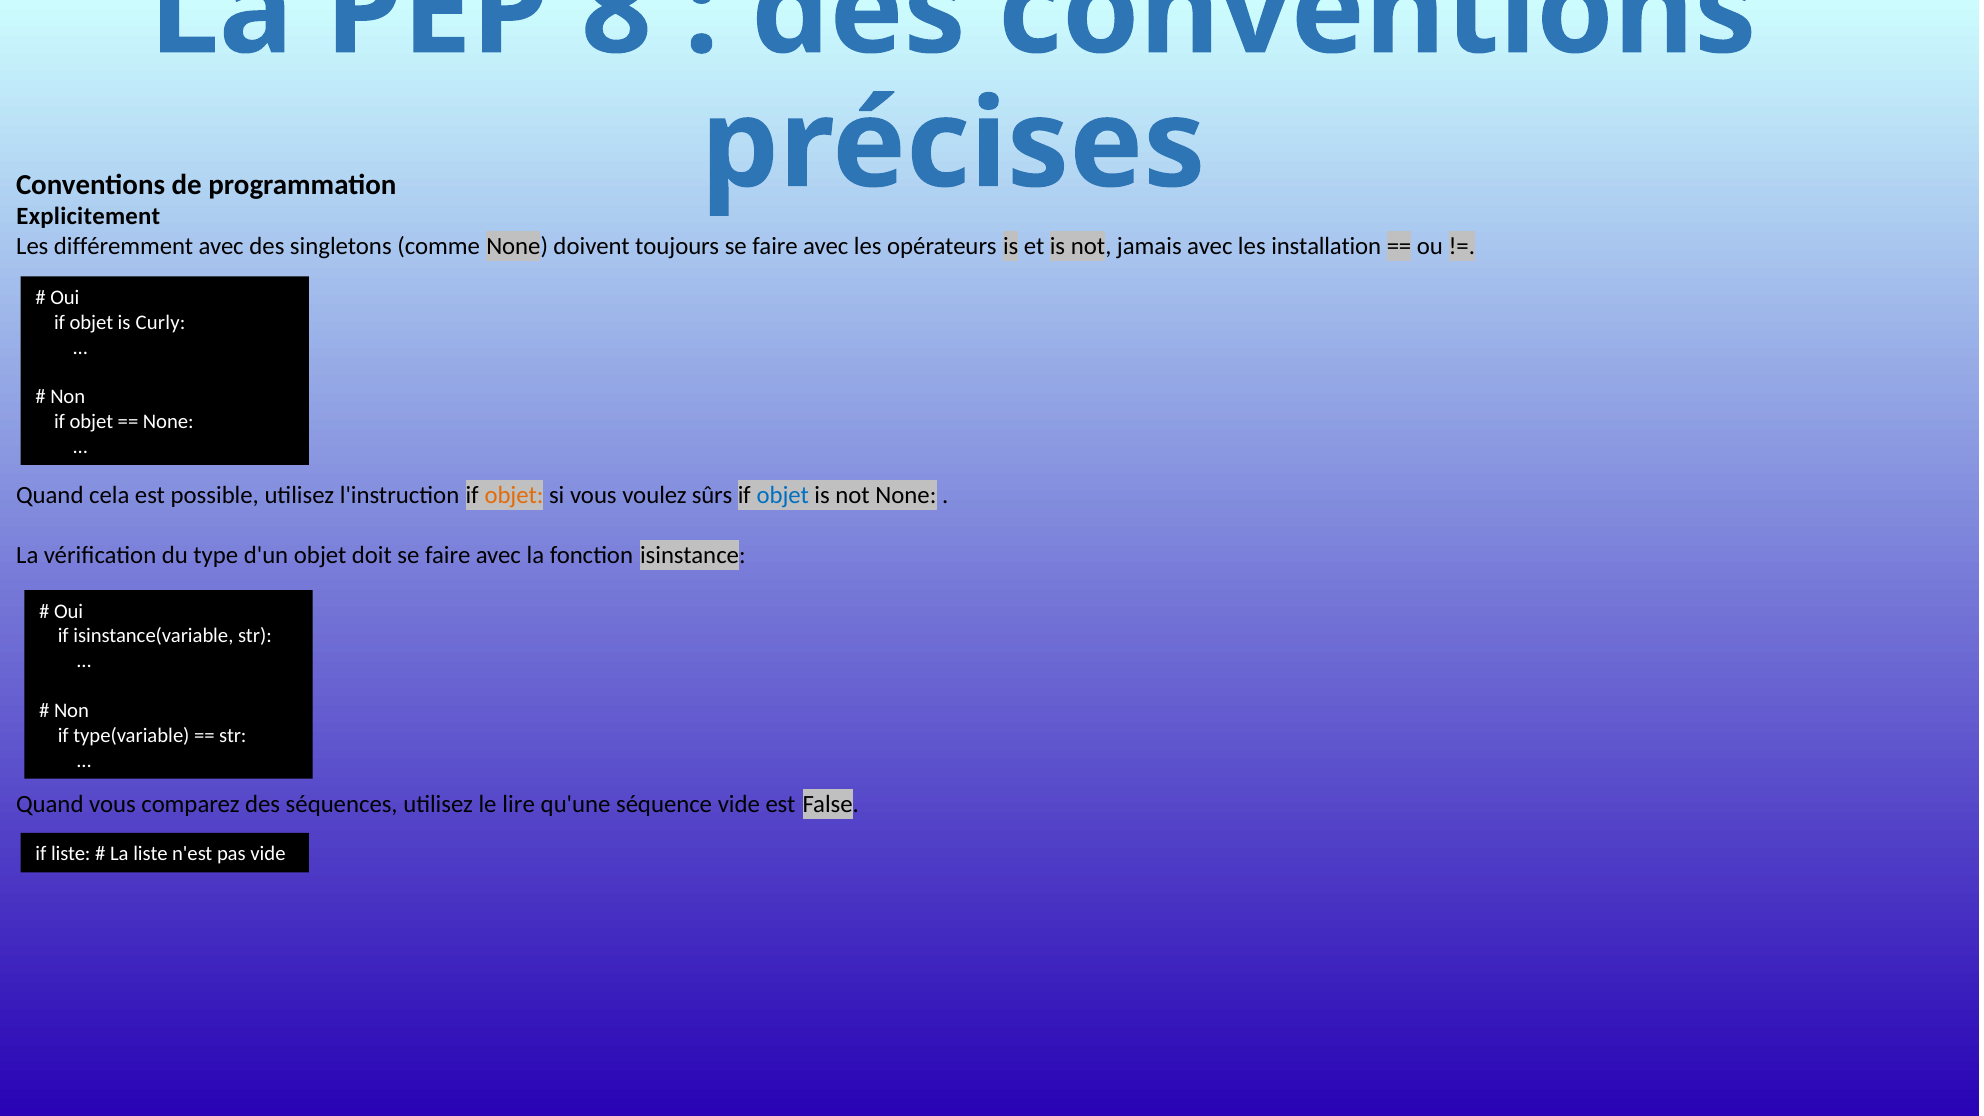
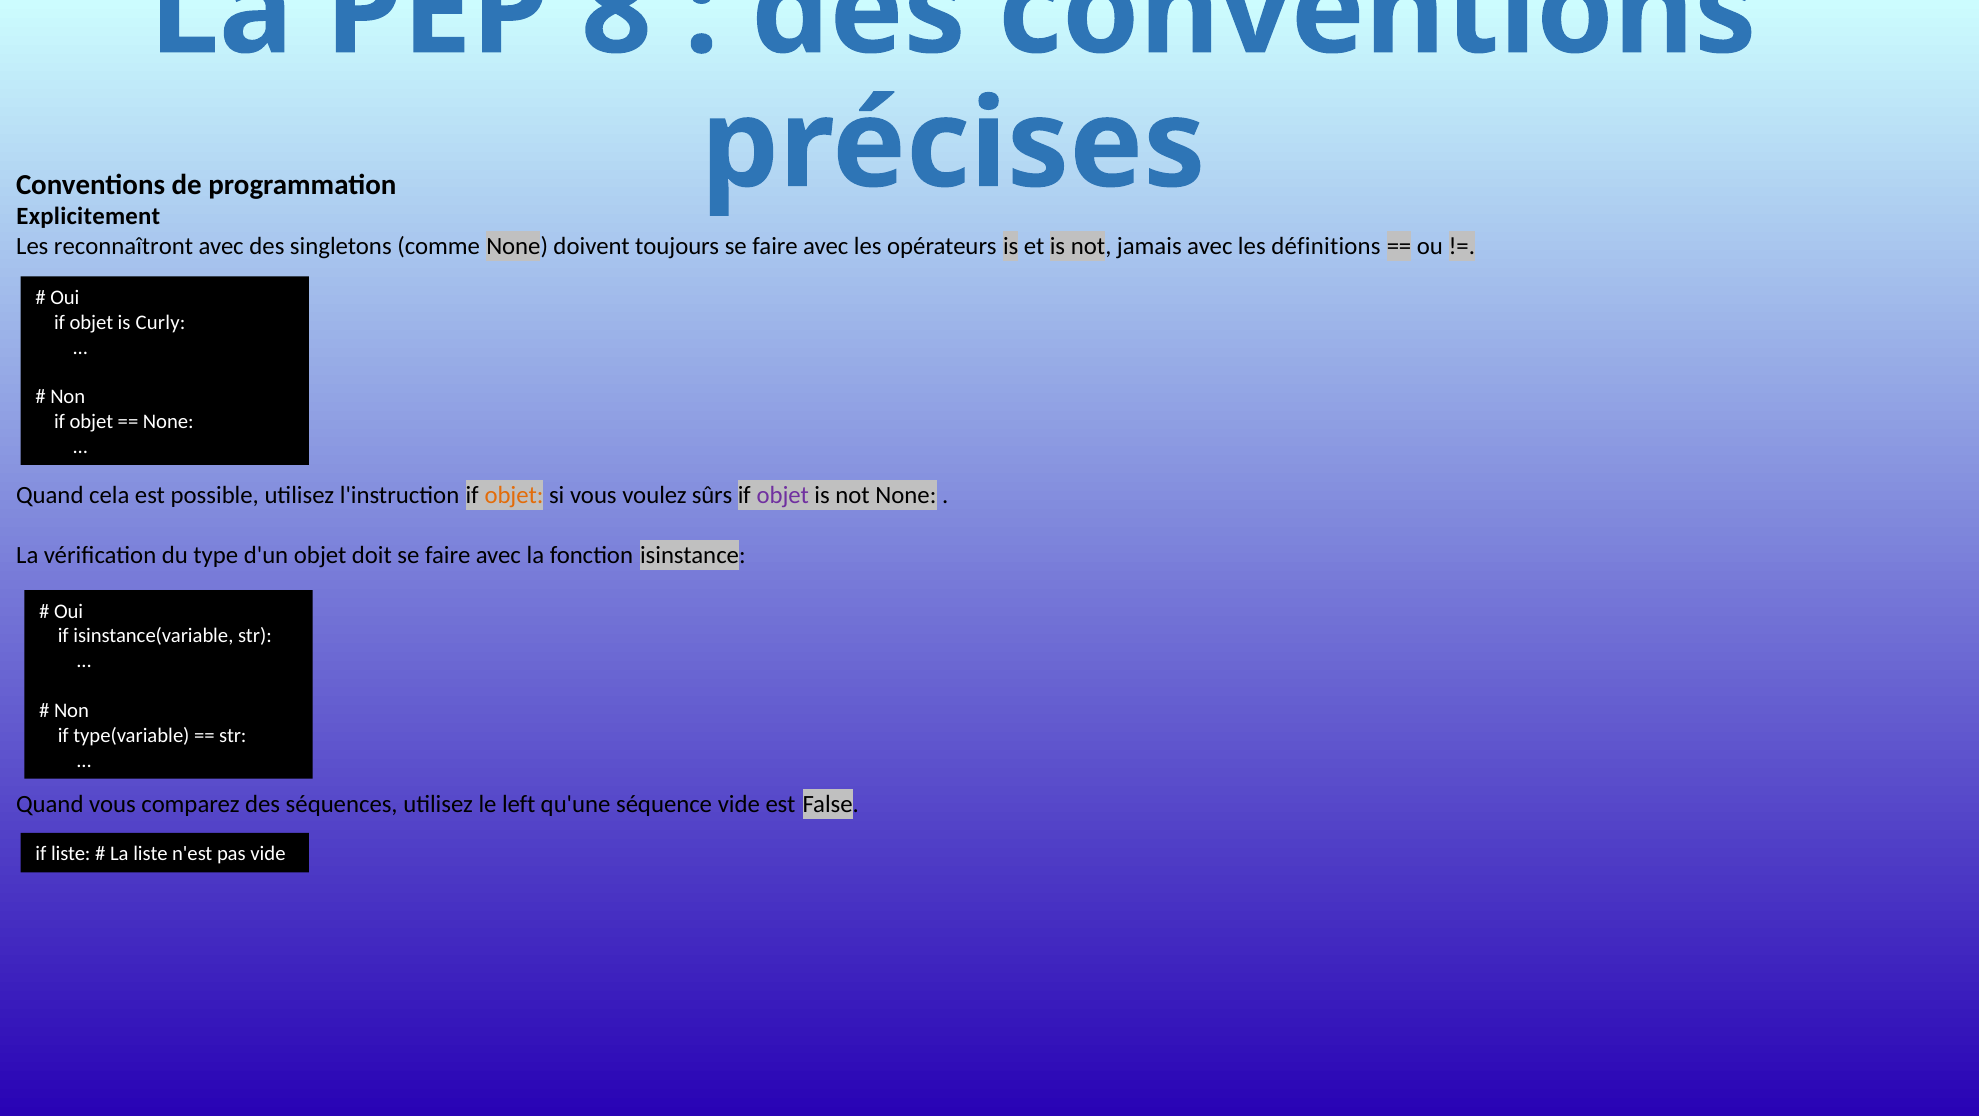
différemment: différemment -> reconnaîtront (124, 247)
installation: installation -> définitions (1326, 247)
objet colour: blue -> purple (783, 496)
lire: lire -> left (519, 804)
